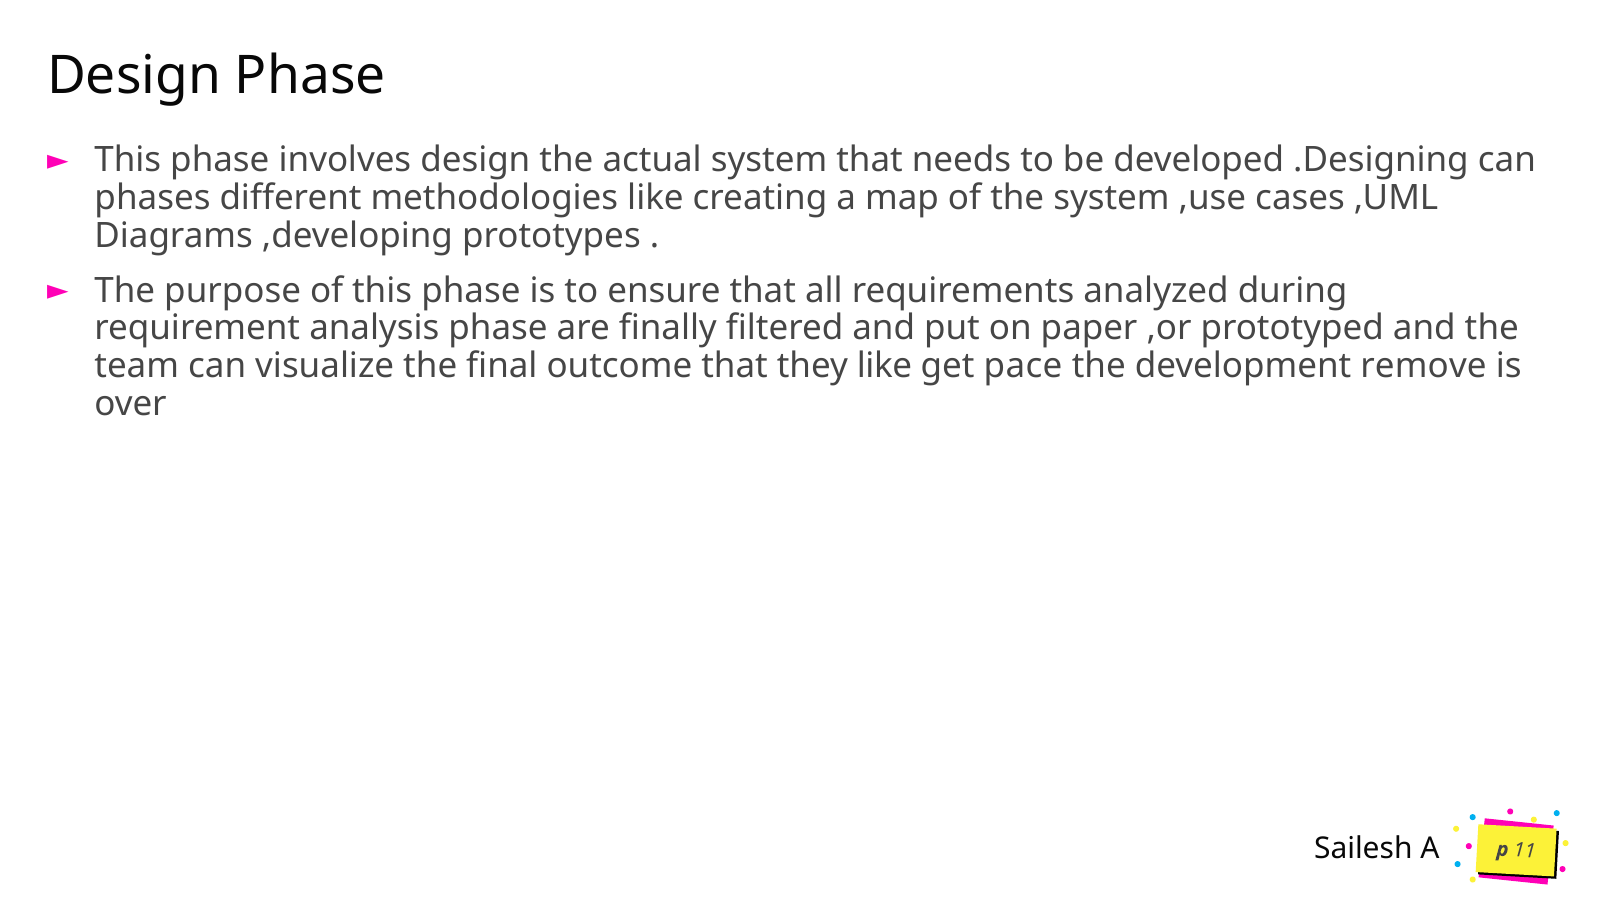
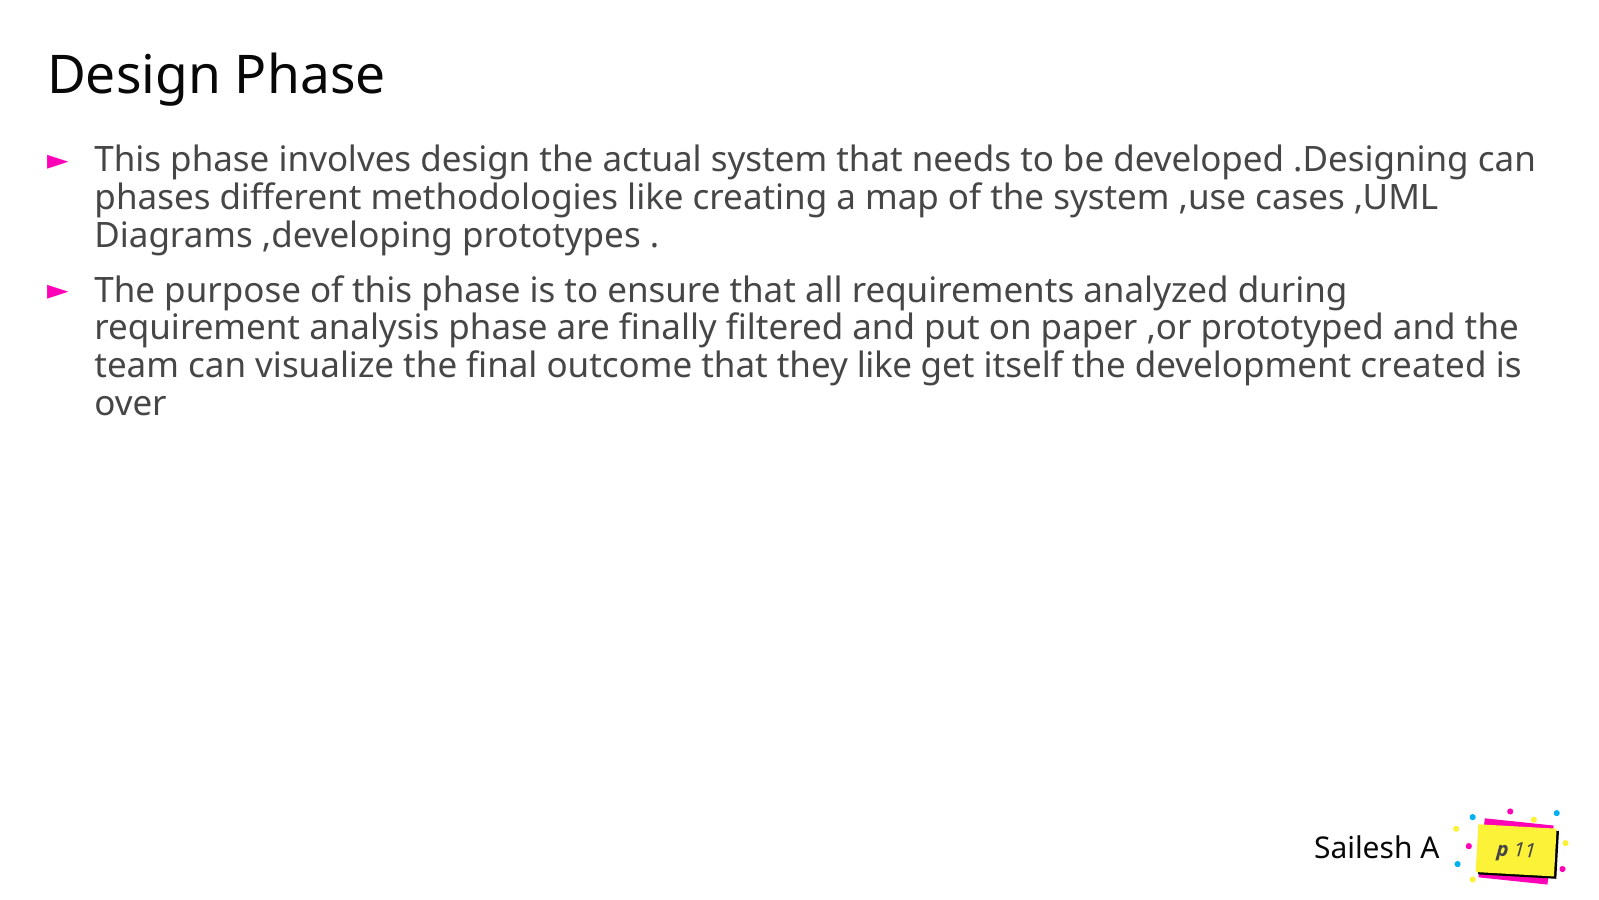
pace: pace -> itself (1023, 366)
remove: remove -> created (1423, 366)
